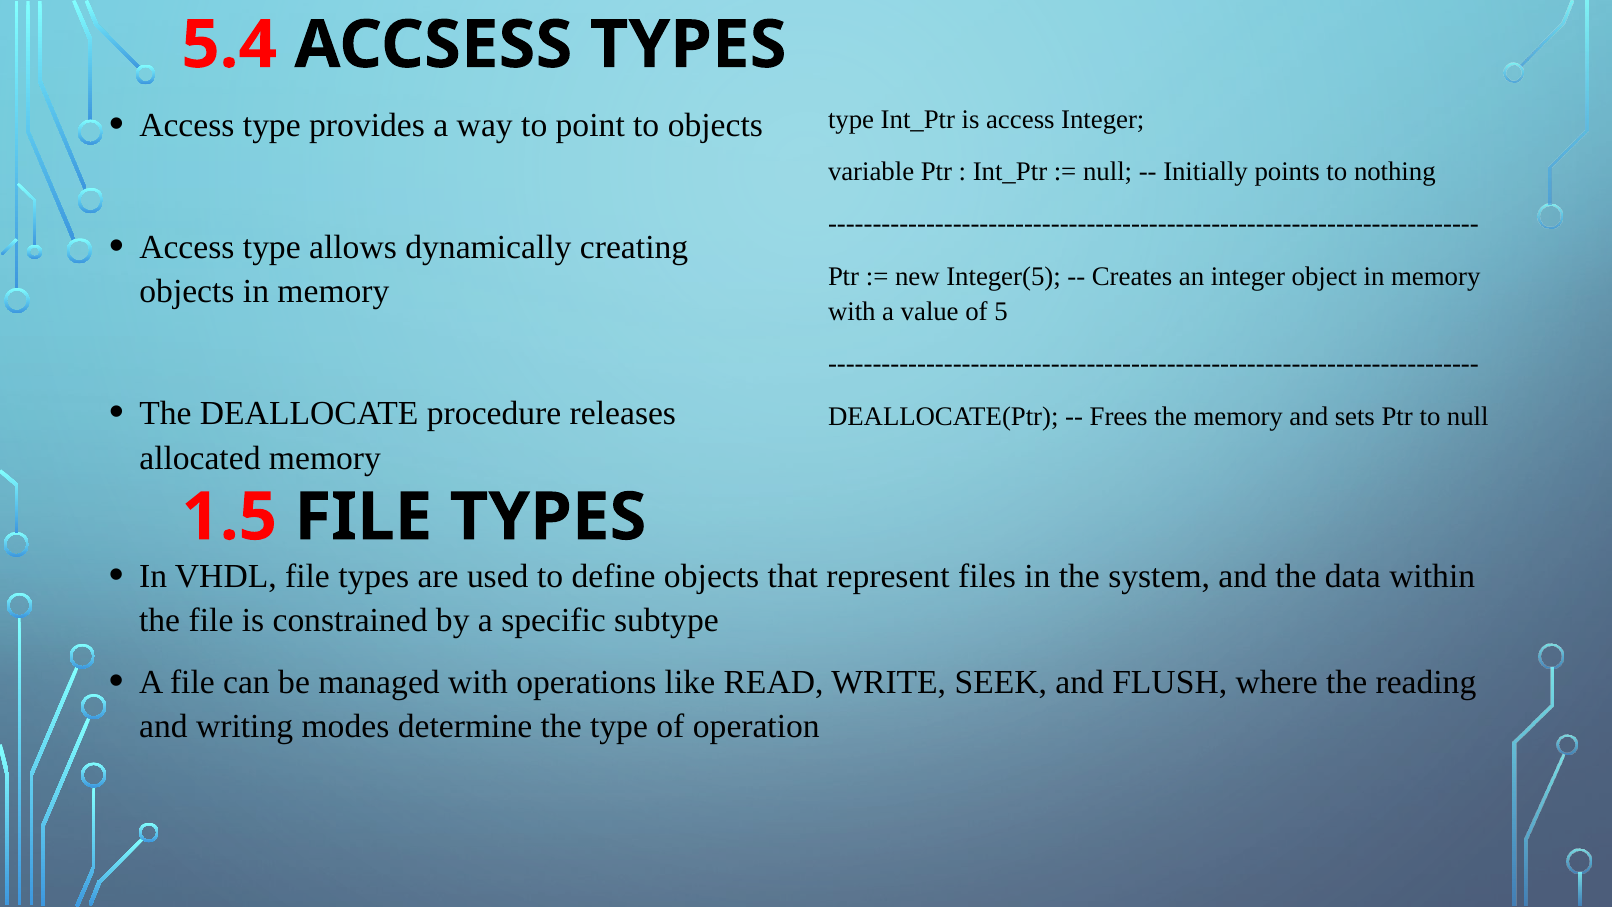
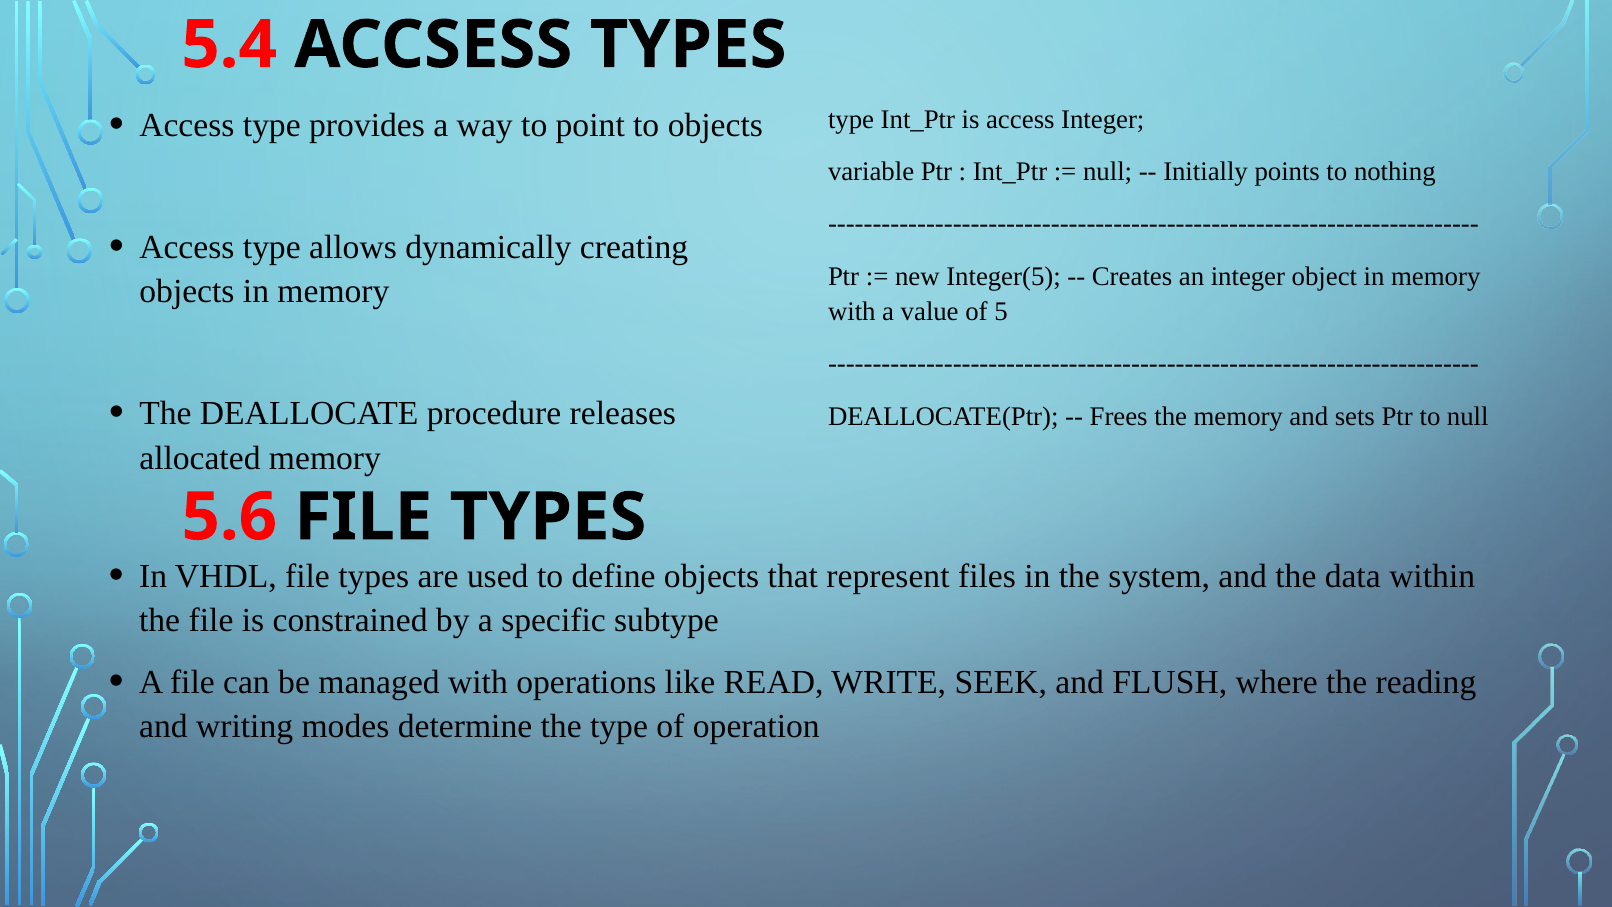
1.5: 1.5 -> 5.6 (229, 517)
